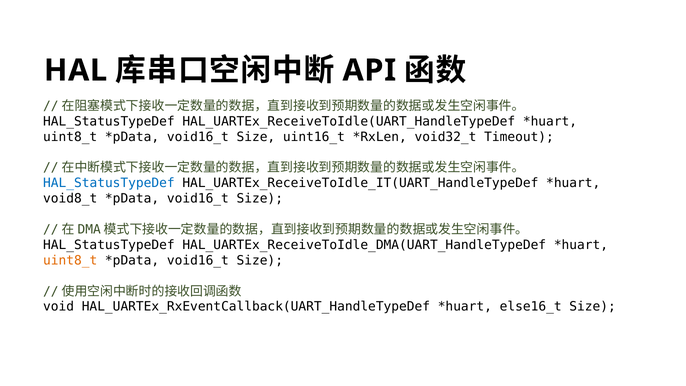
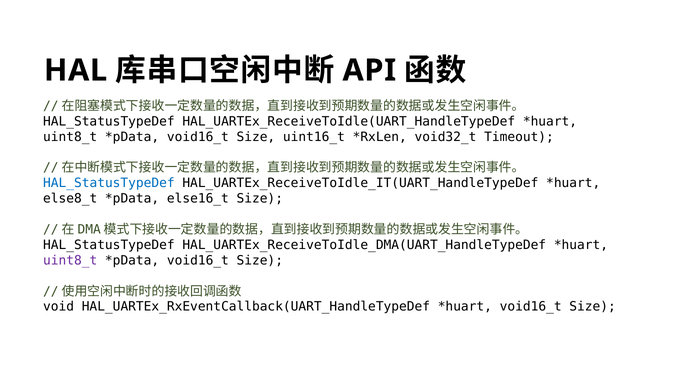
void8_t: void8_t -> else8_t (70, 199)
void16_t: void16_t -> else16_t (198, 199)
uint8_t colour: orange -> purple (70, 260)
else16_t: else16_t -> void16_t (531, 307)
